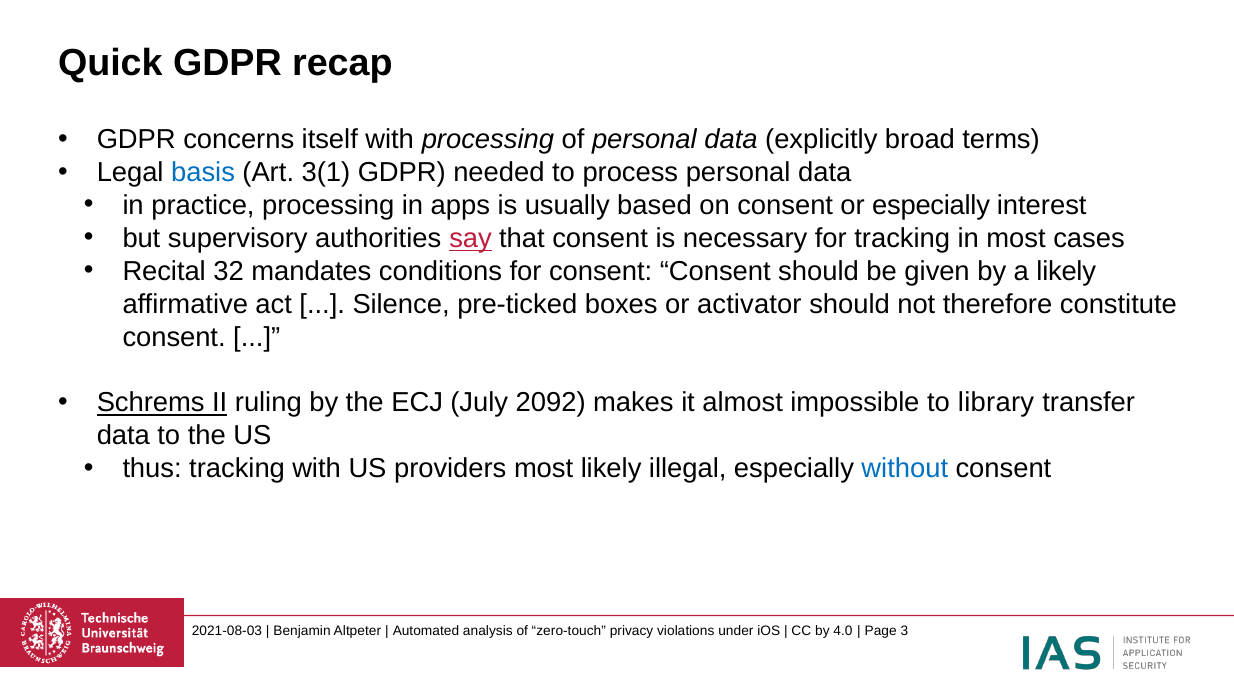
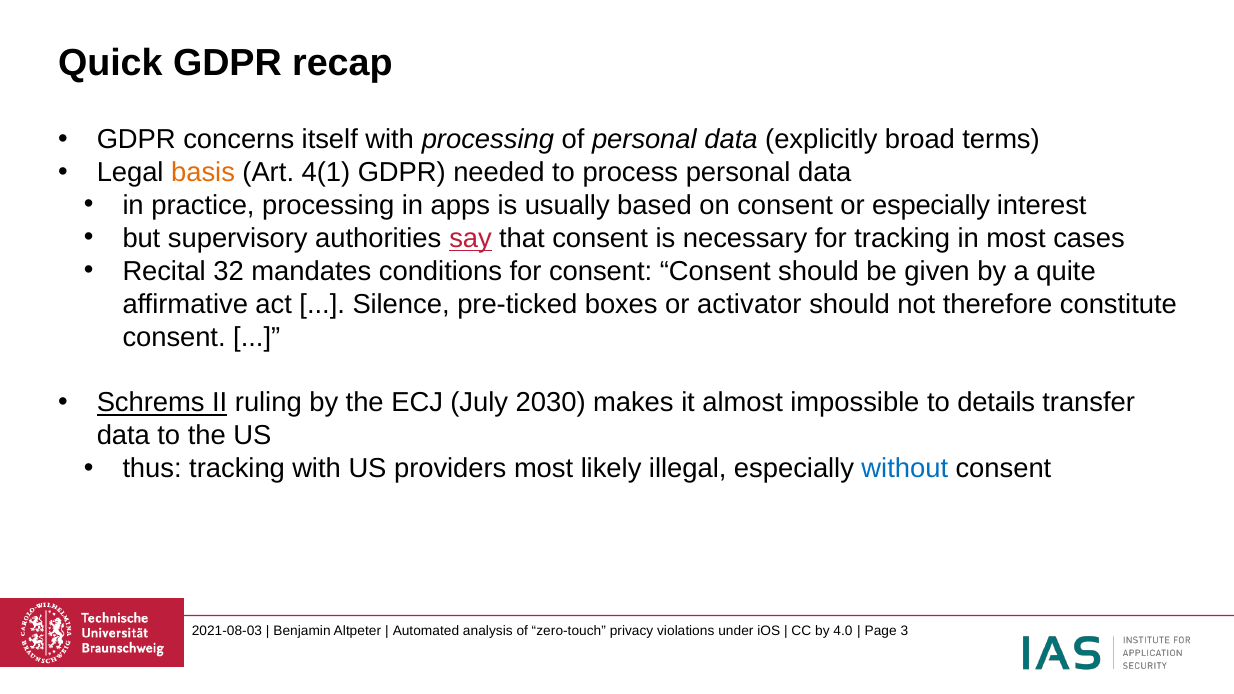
basis colour: blue -> orange (203, 173)
3(1: 3(1 -> 4(1 (326, 173)
a likely: likely -> quite (1066, 271)
2092: 2092 -> 2030 (551, 403)
library: library -> details (996, 403)
